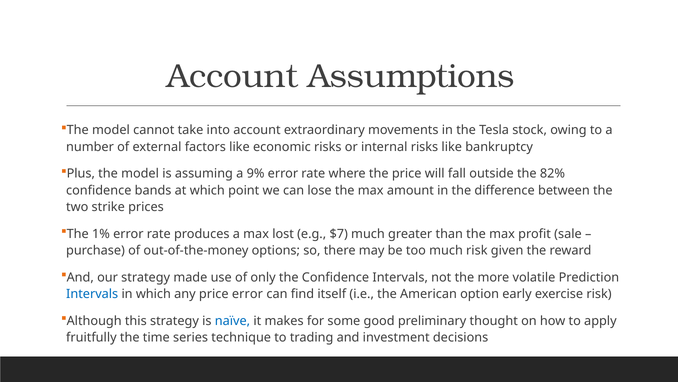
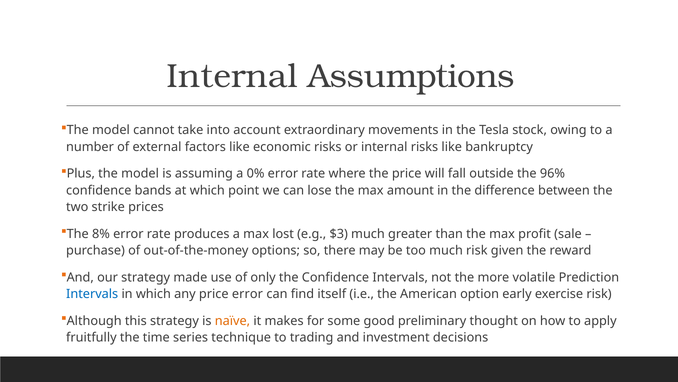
Account: Account -> Internal (232, 76)
9%: 9% -> 0% (256, 173)
82%: 82% -> 96% (553, 173)
1%: 1% -> 8% (101, 233)
$7: $7 -> $3 (339, 233)
naïve colour: blue -> orange (232, 320)
